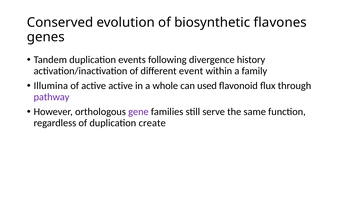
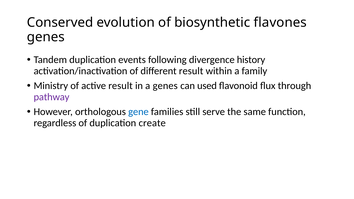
different event: event -> result (191, 71)
Illumina: Illumina -> Ministry (51, 86)
active active: active -> result (121, 86)
a whole: whole -> genes (165, 86)
gene colour: purple -> blue (138, 112)
